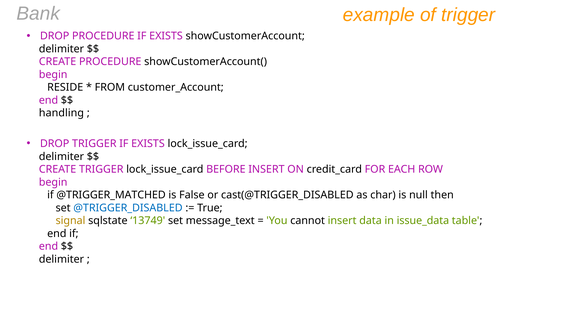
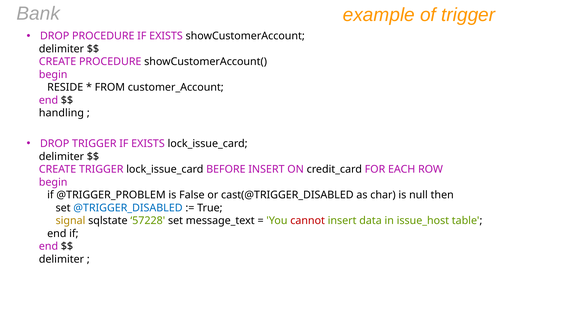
@TRIGGER_MATCHED: @TRIGGER_MATCHED -> @TRIGGER_PROBLEM (111, 195)
13749: 13749 -> 57228 (148, 221)
cannot colour: black -> red (308, 221)
issue_data: issue_data -> issue_host (423, 221)
